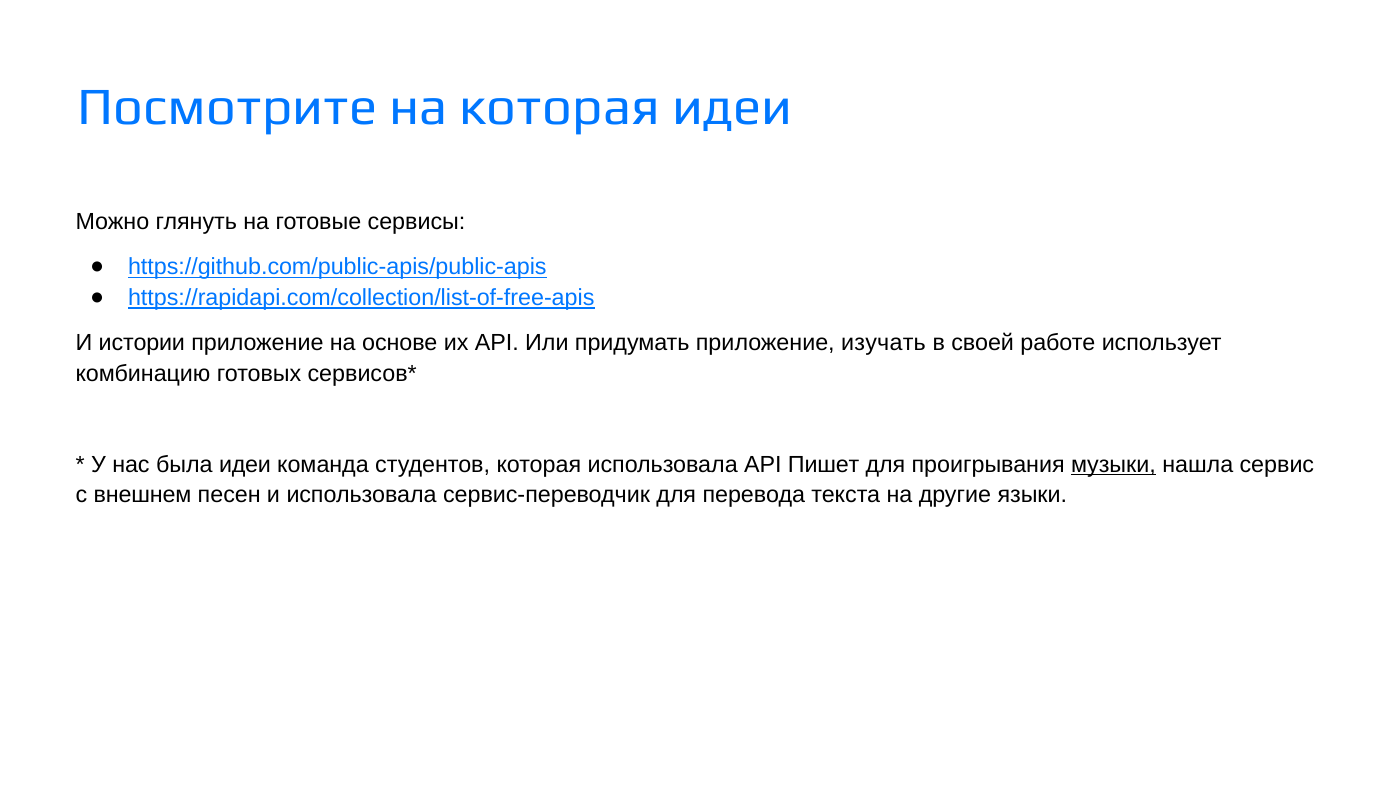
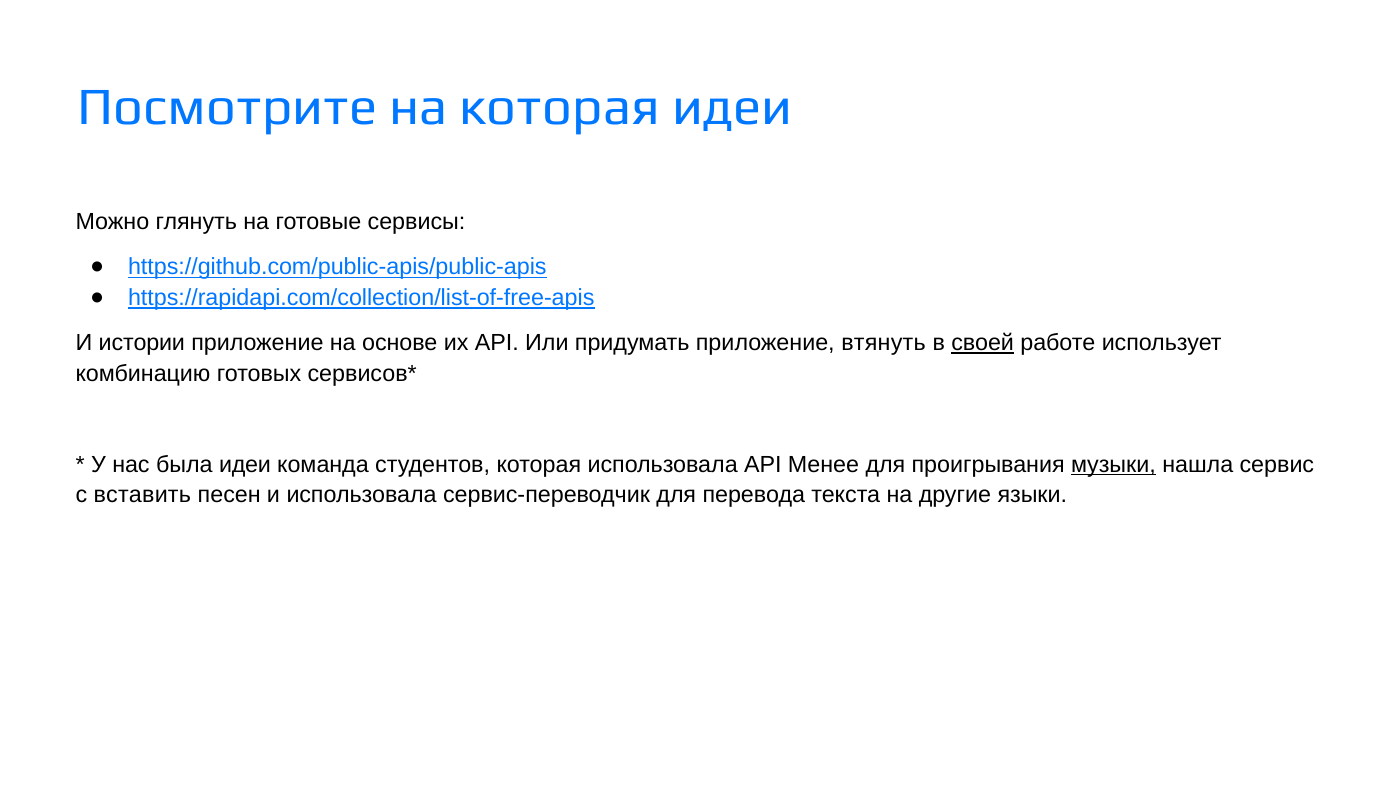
изучать: изучать -> втянуть (884, 343)
своей underline: none -> present (983, 343)
Пишет: Пишет -> Менее (824, 465)
внешнем: внешнем -> вставить (142, 495)
